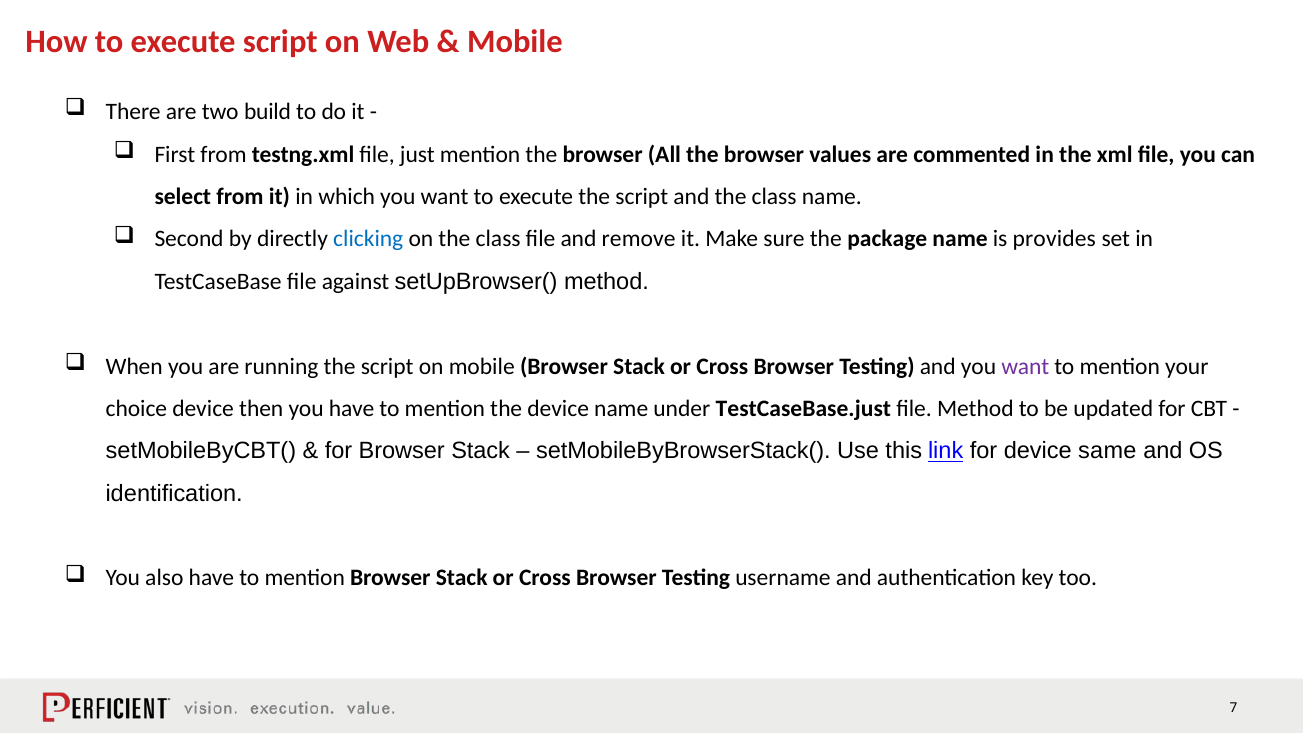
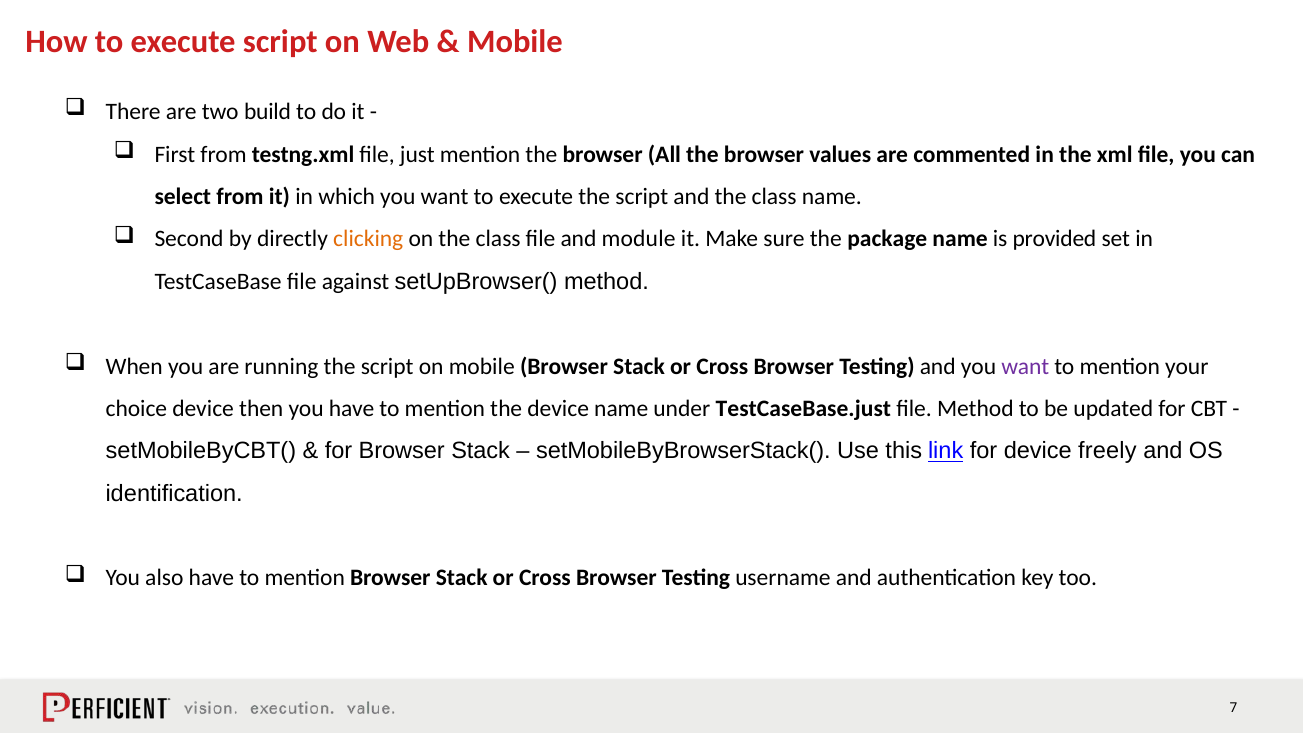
clicking colour: blue -> orange (368, 239)
remove: remove -> module (639, 239)
provides: provides -> provided (1054, 239)
same: same -> freely (1107, 451)
